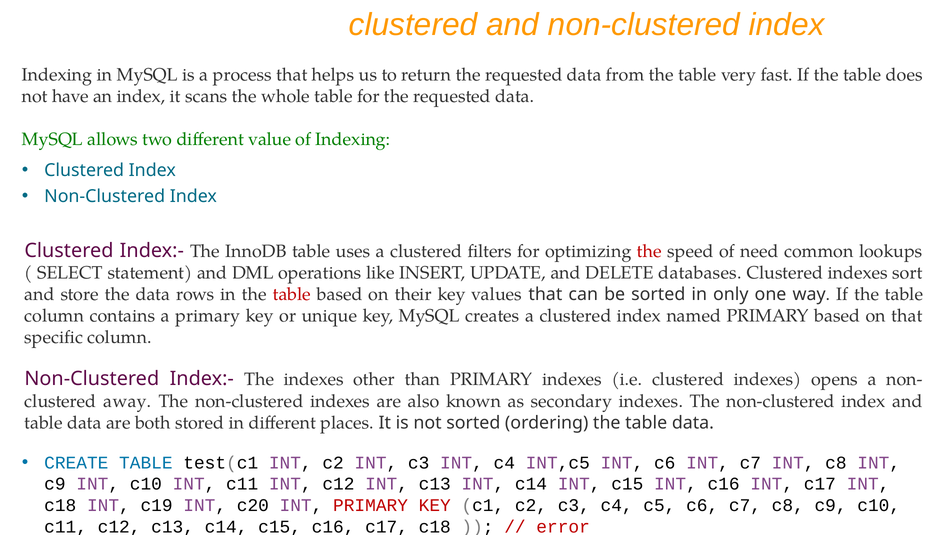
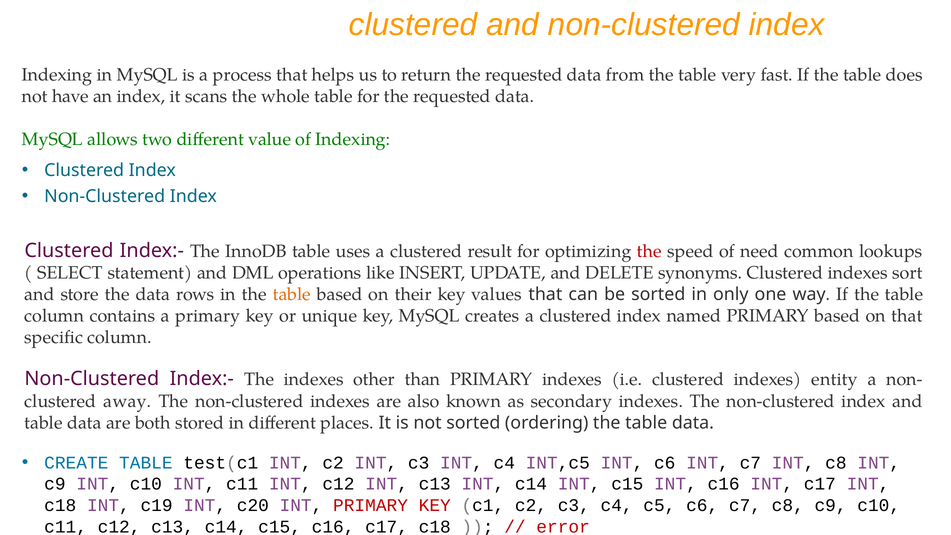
filters: filters -> result (490, 251)
databases: databases -> synonyms (700, 273)
table colour: red -> orange (292, 294)
opens: opens -> entity (835, 380)
